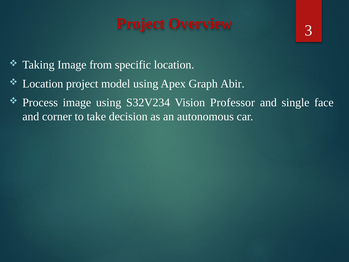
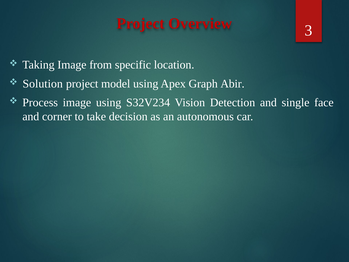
Location: Location -> Solution (43, 84)
Professor: Professor -> Detection (233, 102)
